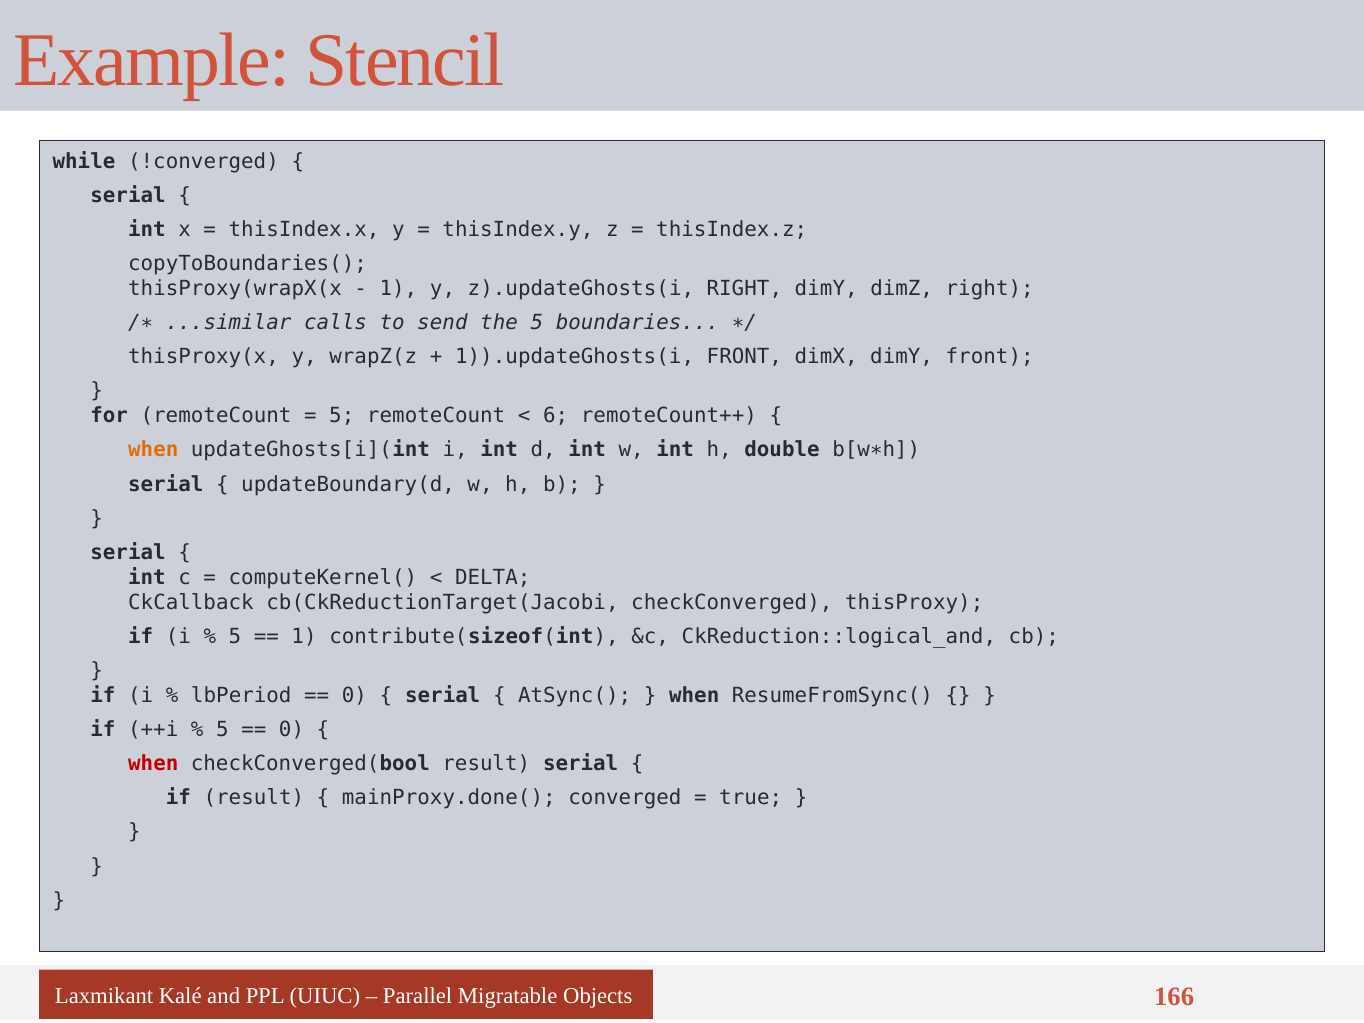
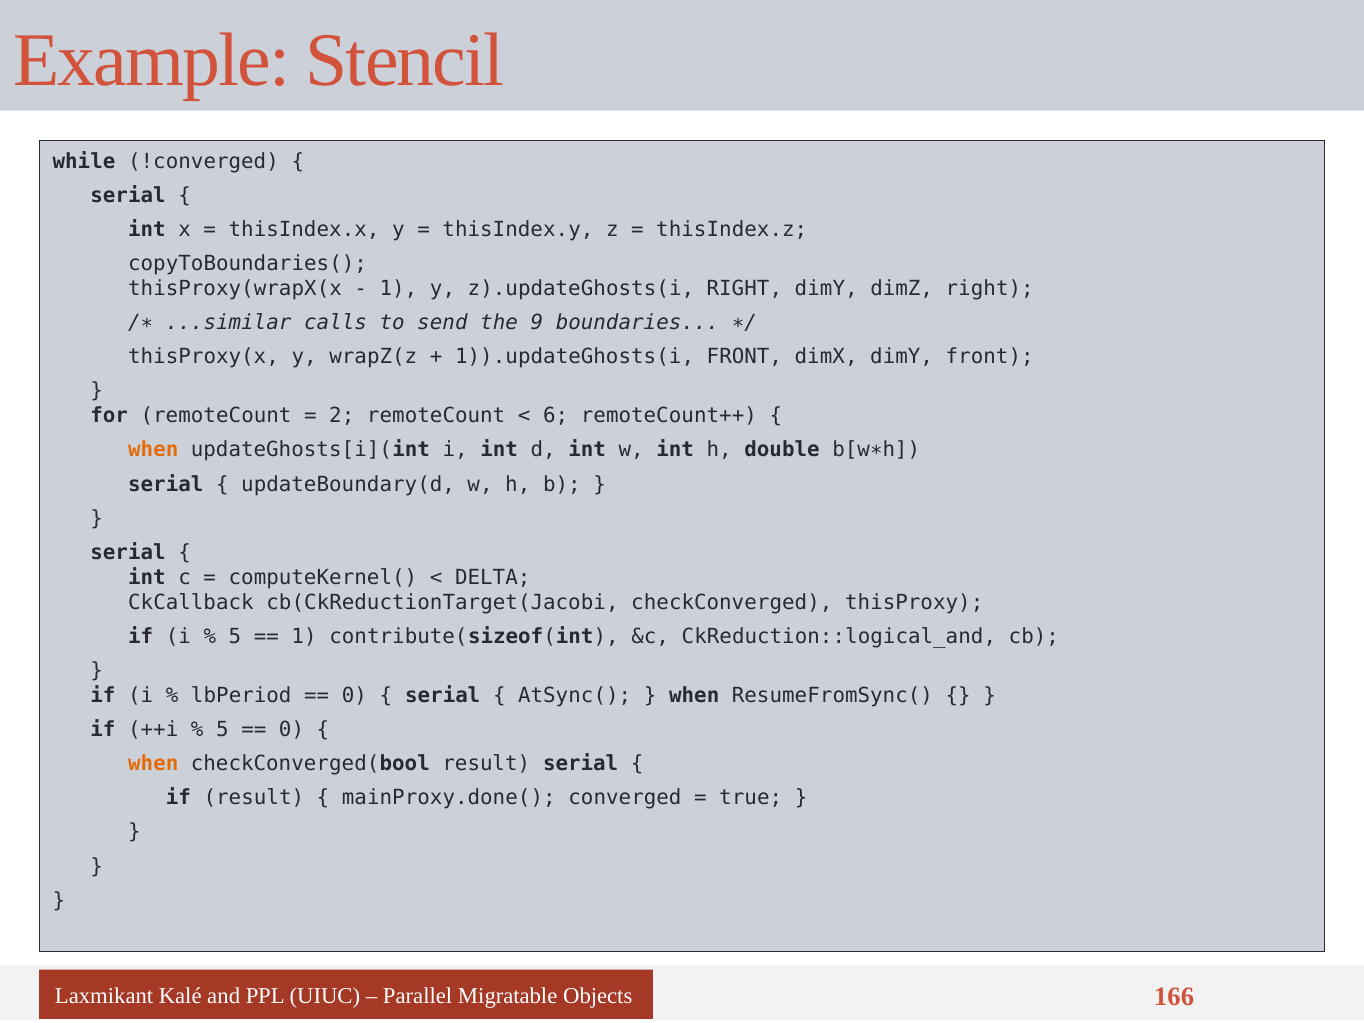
the 5: 5 -> 9 (537, 323)
5: 5 -> 2 (342, 416)
when colour: red -> orange (153, 764)
